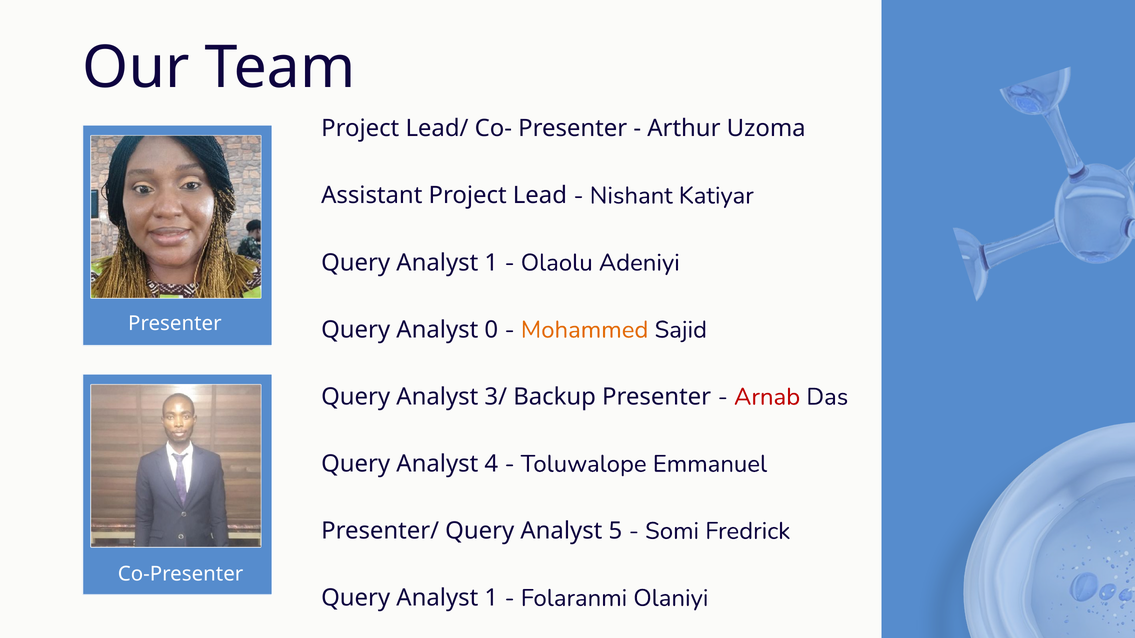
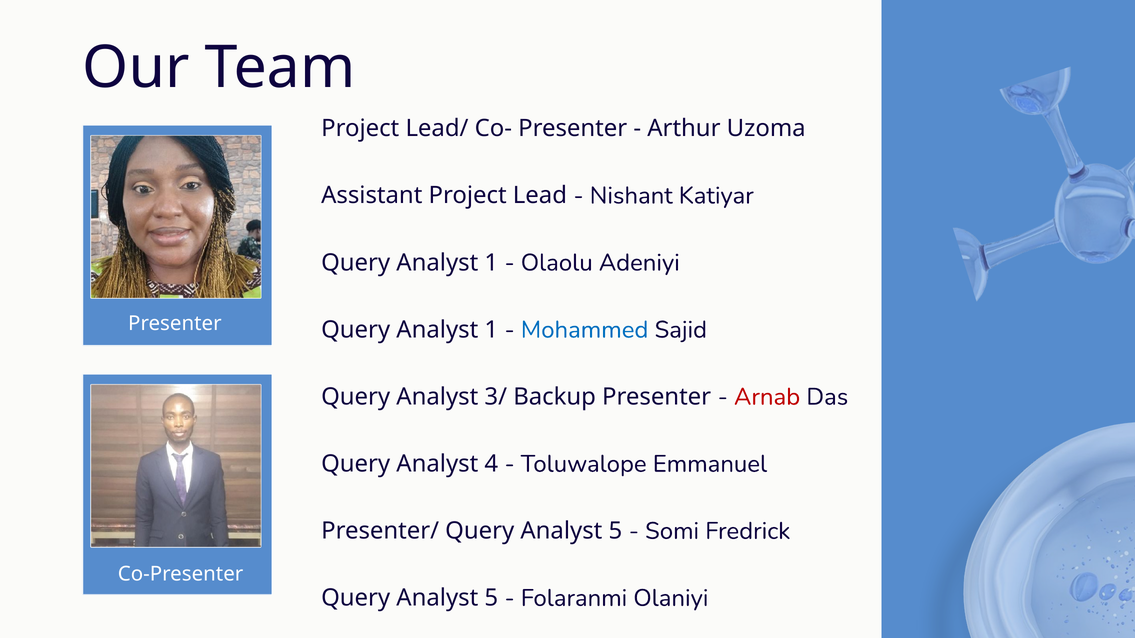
0: 0 -> 1 (491, 330)
Mohammed colour: orange -> blue (585, 330)
1: 1 -> 5 (491, 598)
